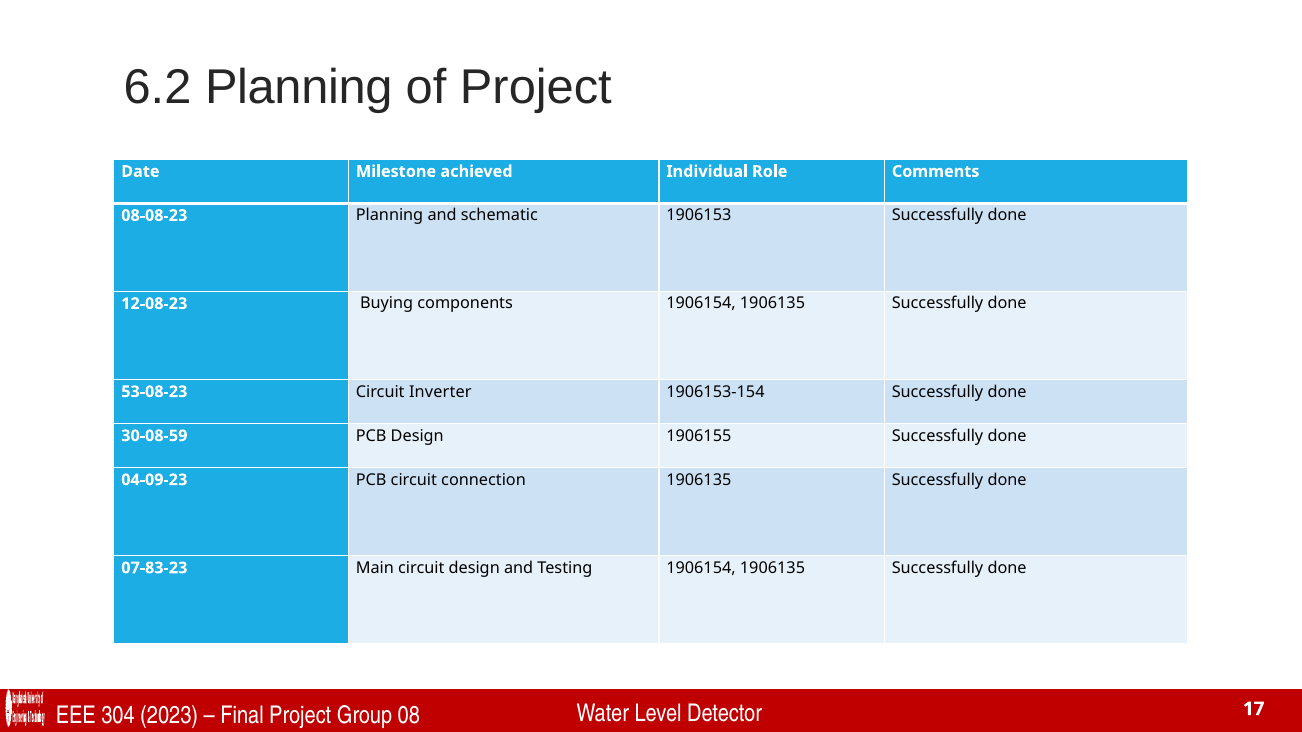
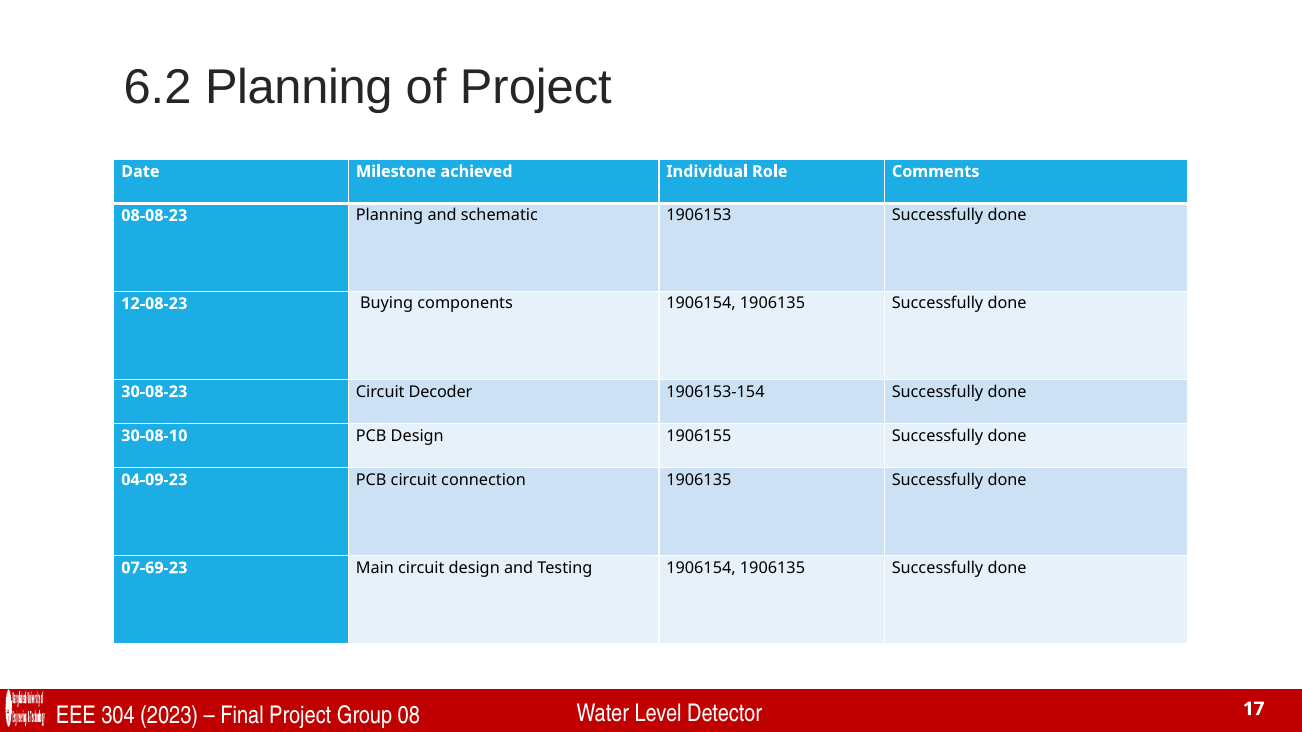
53-08-23: 53-08-23 -> 30-08-23 (154, 392)
Inverter: Inverter -> Decoder (440, 392)
30-08-59: 30-08-59 -> 30-08-10 (154, 436)
07-83-23: 07-83-23 -> 07-69-23 (154, 568)
